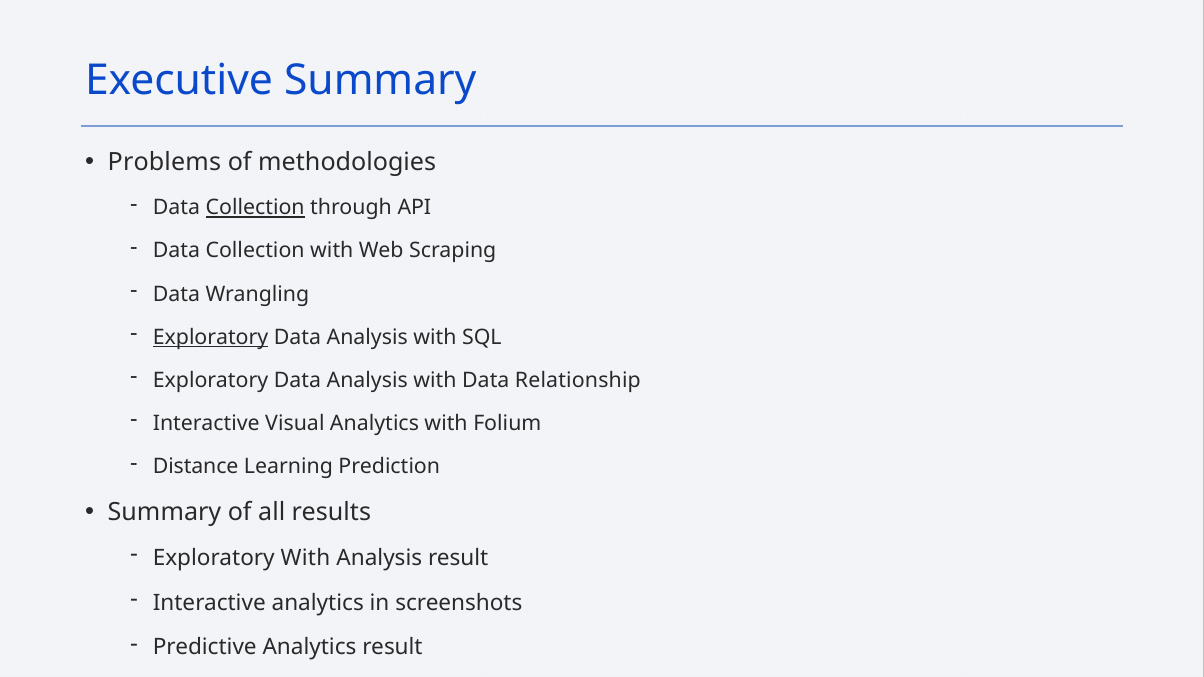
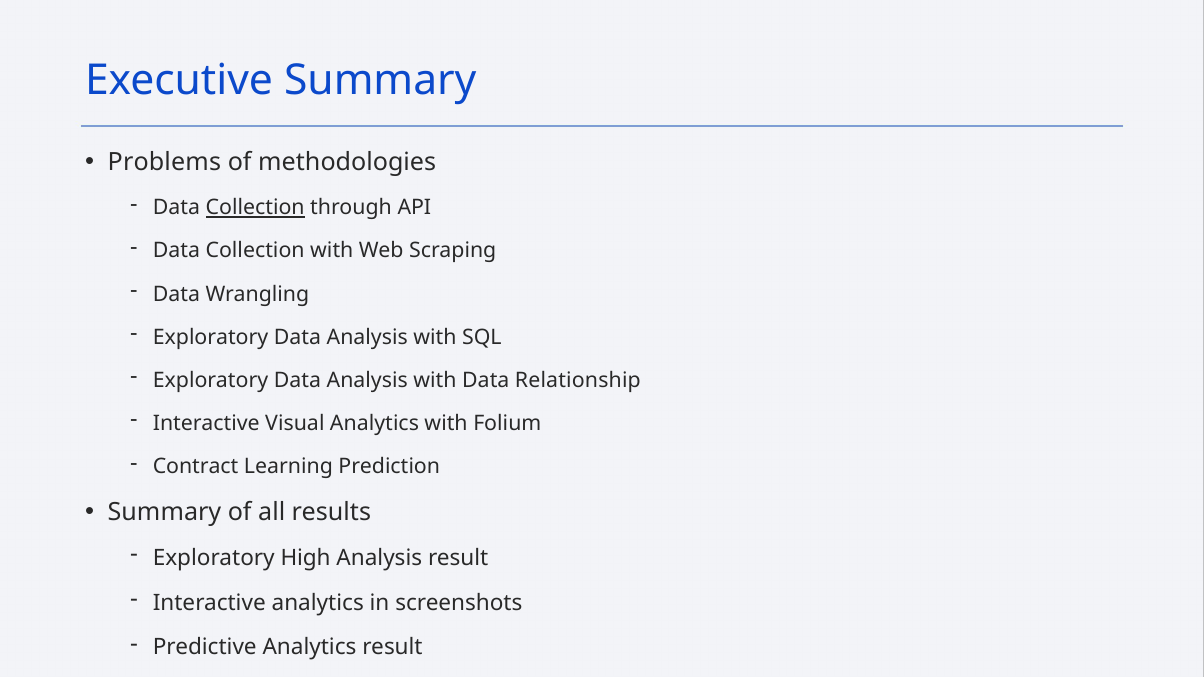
Exploratory underline: present -> none (211, 337)
Distance: Distance -> Contract (196, 467)
Exploratory With: With -> High (306, 558)
